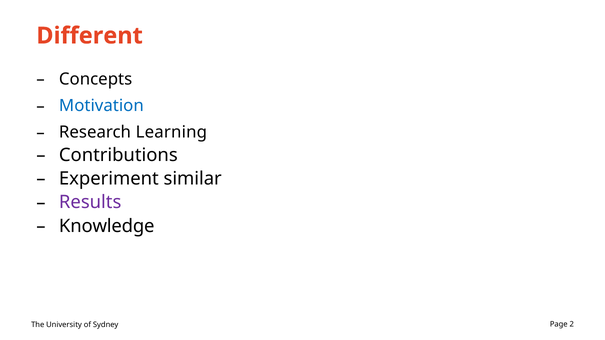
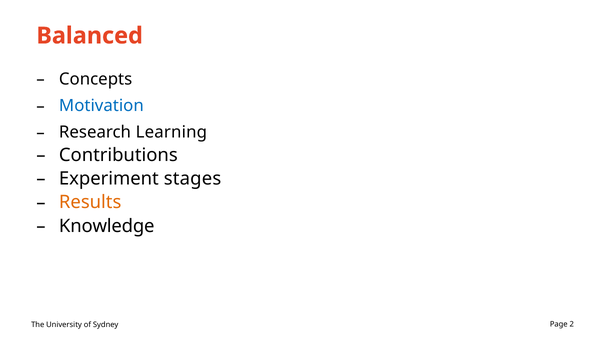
Different: Different -> Balanced (90, 36)
similar: similar -> stages (193, 179)
Results colour: purple -> orange (90, 203)
